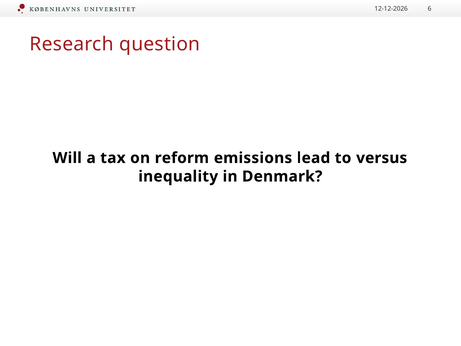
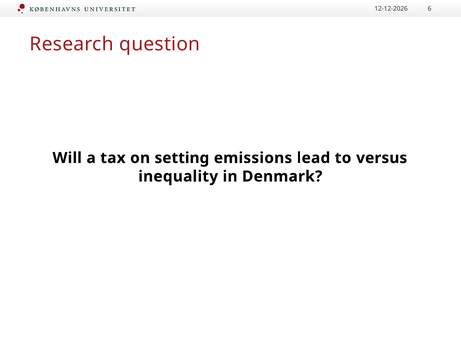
reform: reform -> setting (182, 158)
